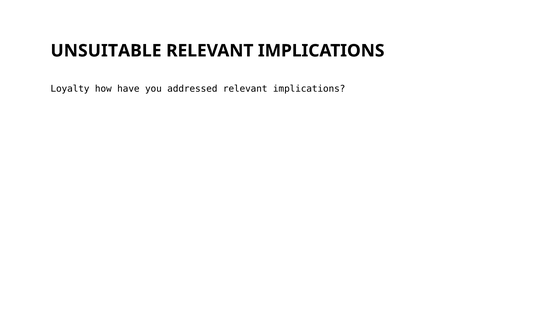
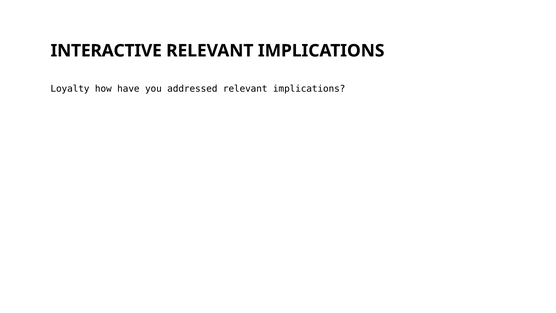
UNSUITABLE: UNSUITABLE -> INTERACTIVE (106, 51)
